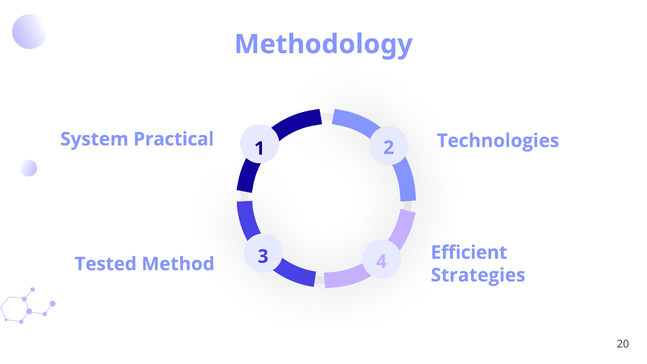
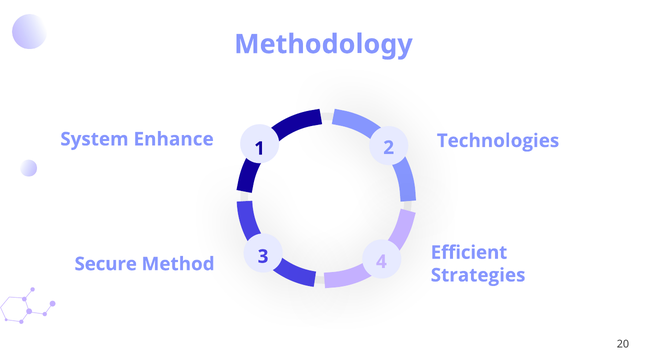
Practical: Practical -> Enhance (174, 139)
Tested: Tested -> Secure (106, 264)
